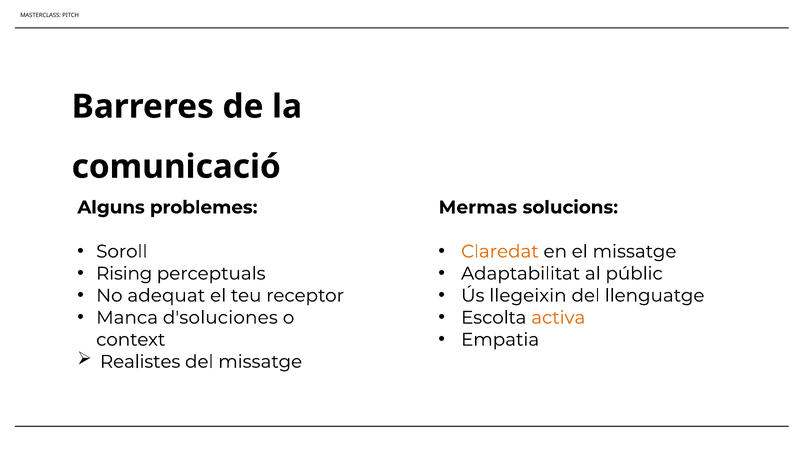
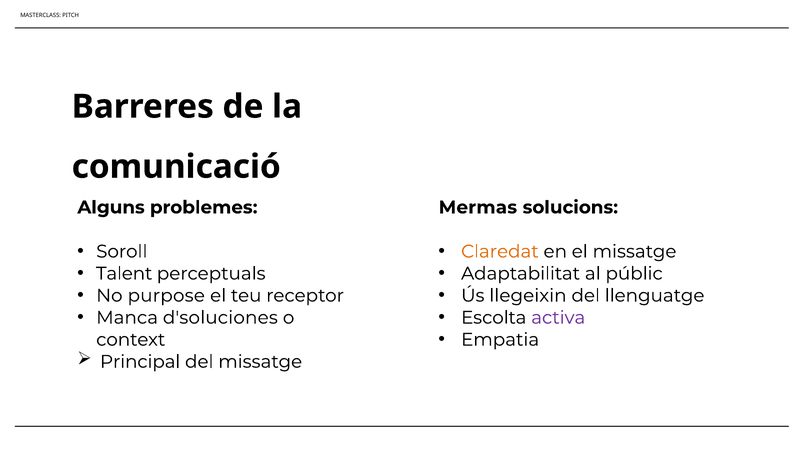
Rising: Rising -> Talent (124, 274)
adequat: adequat -> purpose (166, 296)
activa colour: orange -> purple (558, 318)
Realistes: Realistes -> Principal (140, 362)
